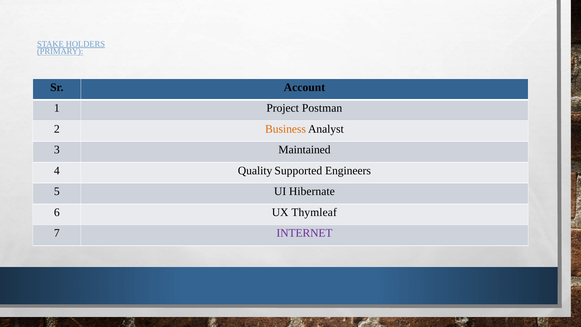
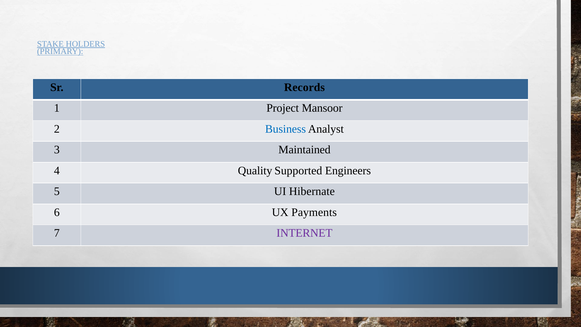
Account: Account -> Records (304, 87)
Postman: Postman -> Mansoor (322, 108)
Business colour: orange -> blue (286, 129)
Thymleaf: Thymleaf -> Payments (314, 212)
